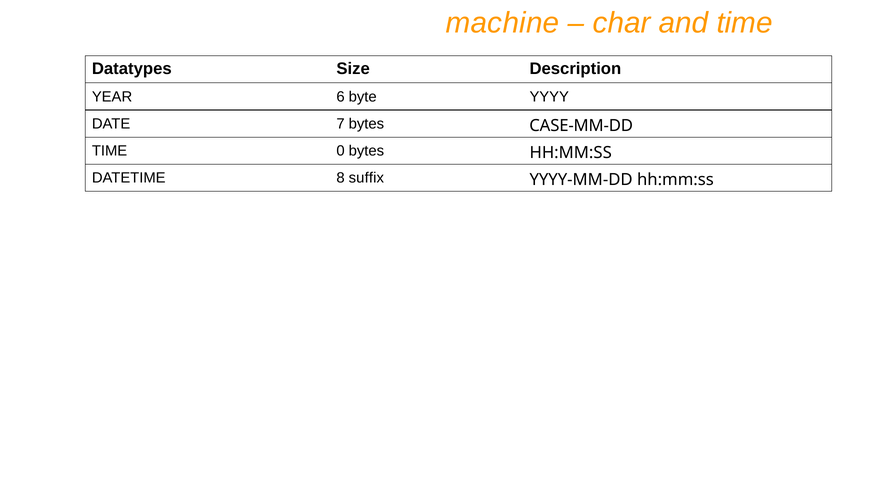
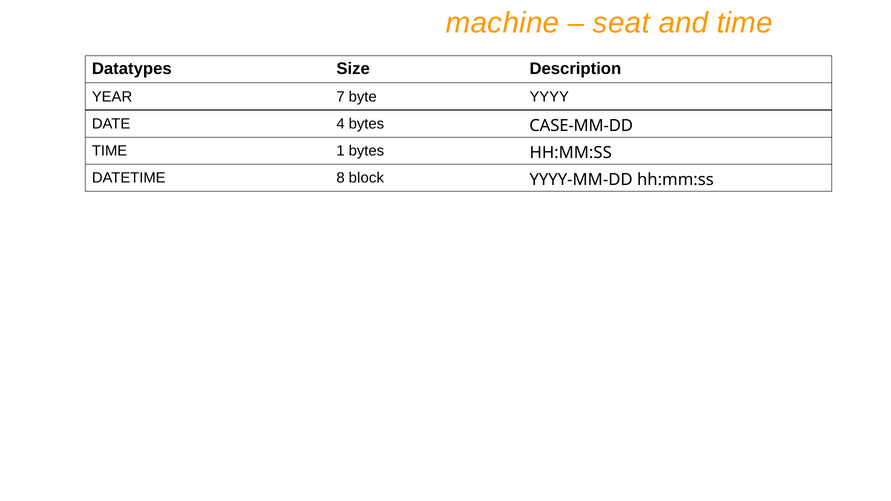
char: char -> seat (621, 23)
6: 6 -> 7 (341, 97)
7: 7 -> 4 (341, 124)
0: 0 -> 1 (341, 151)
suffix: suffix -> block (366, 178)
